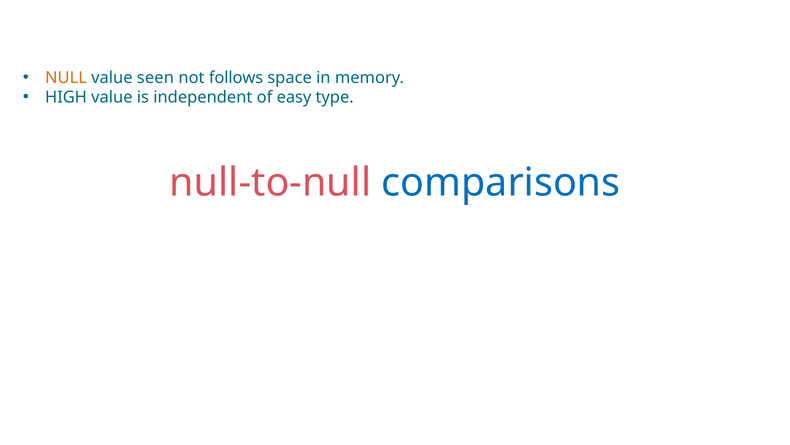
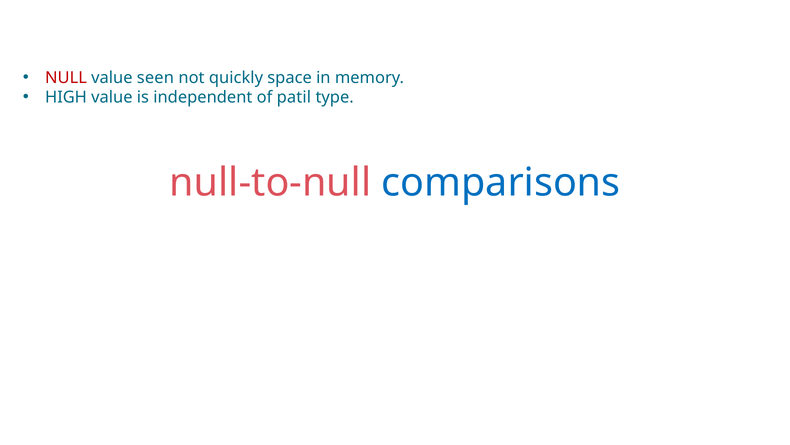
NULL colour: orange -> red (66, 77)
follows: follows -> quickly (236, 77)
easy: easy -> patil (294, 97)
